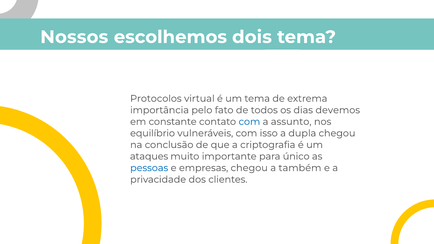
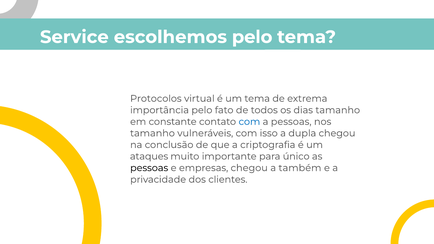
Nossos: Nossos -> Service (74, 37)
escolhemos dois: dois -> pelo (252, 37)
dias devemos: devemos -> tamanho (338, 110)
a assunto: assunto -> pessoas (291, 122)
equilíbrio: equilíbrio -> tamanho (152, 133)
pessoas colour: blue -> black (149, 168)
